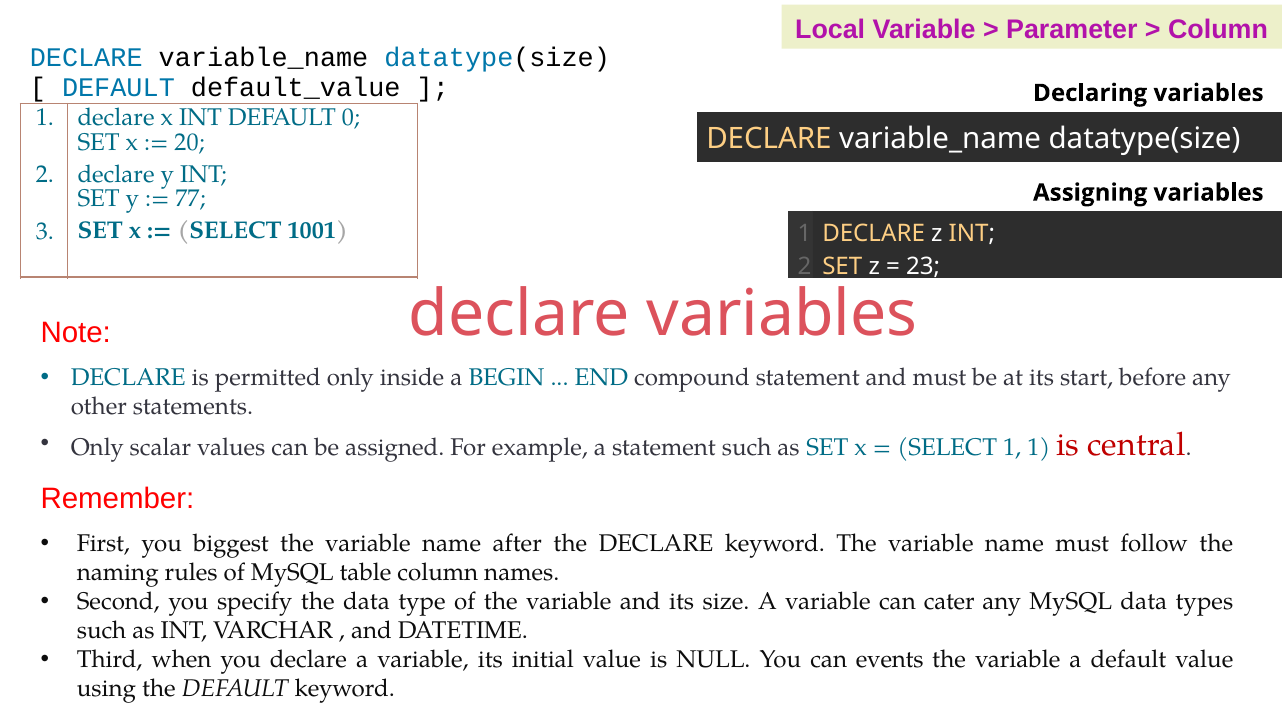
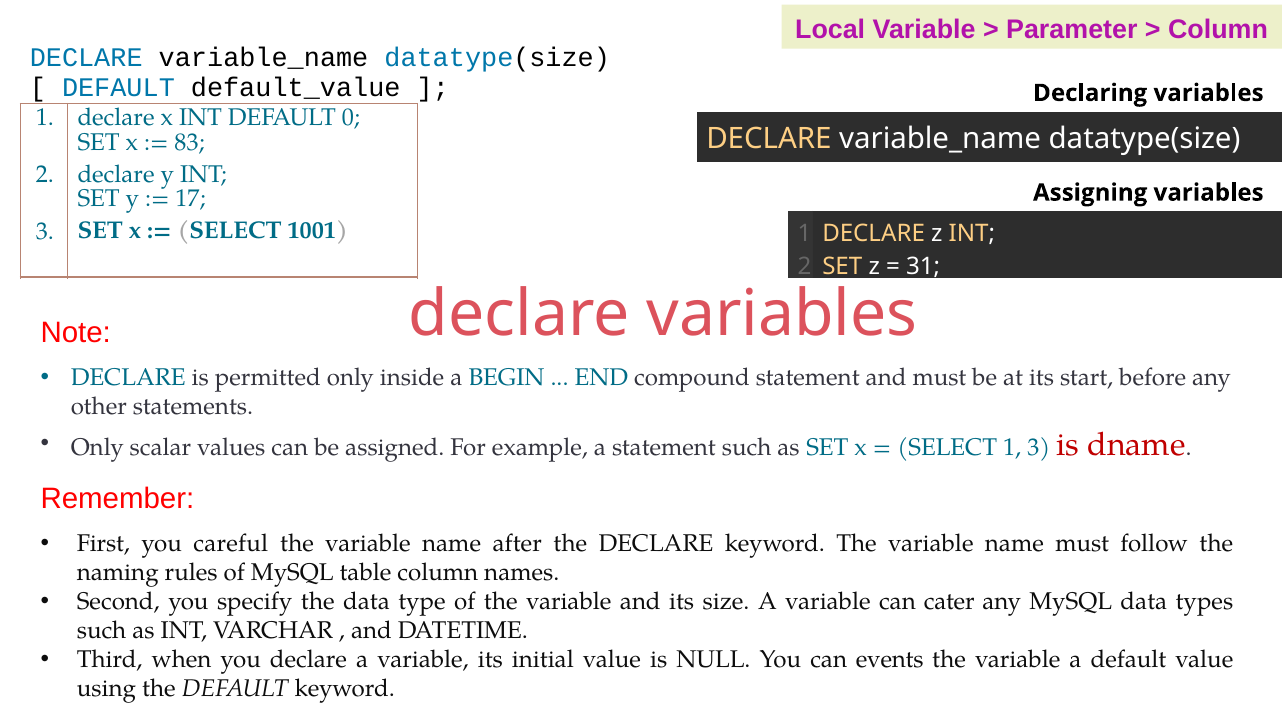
20: 20 -> 83 (190, 142)
77: 77 -> 17 (190, 199)
23: 23 -> 31 (923, 266)
1 1: 1 -> 3 (1039, 447)
central: central -> dname (1137, 444)
biggest: biggest -> careful (231, 544)
